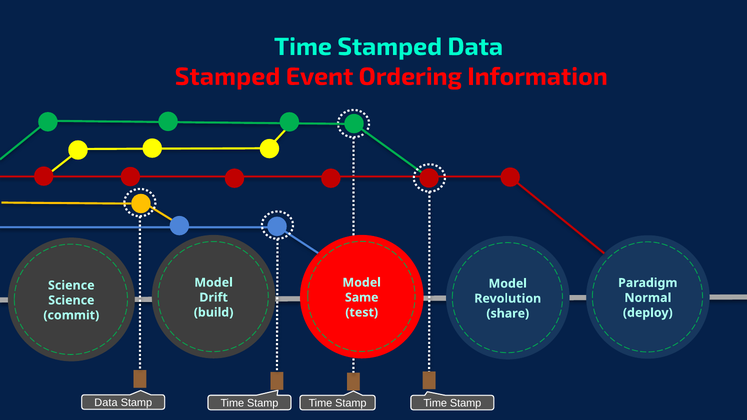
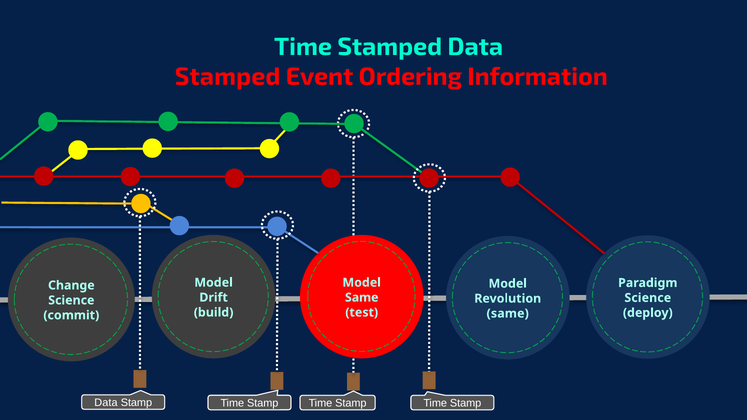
Science: Science -> Change (71, 285)
Normal: Normal -> Science (648, 298)
share: share -> same (508, 314)
